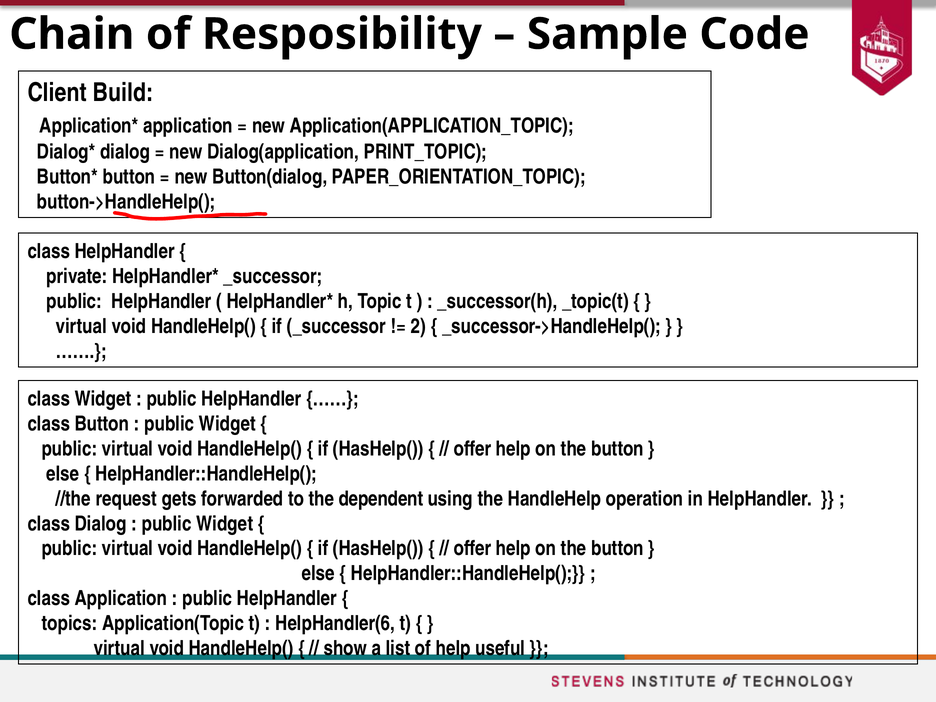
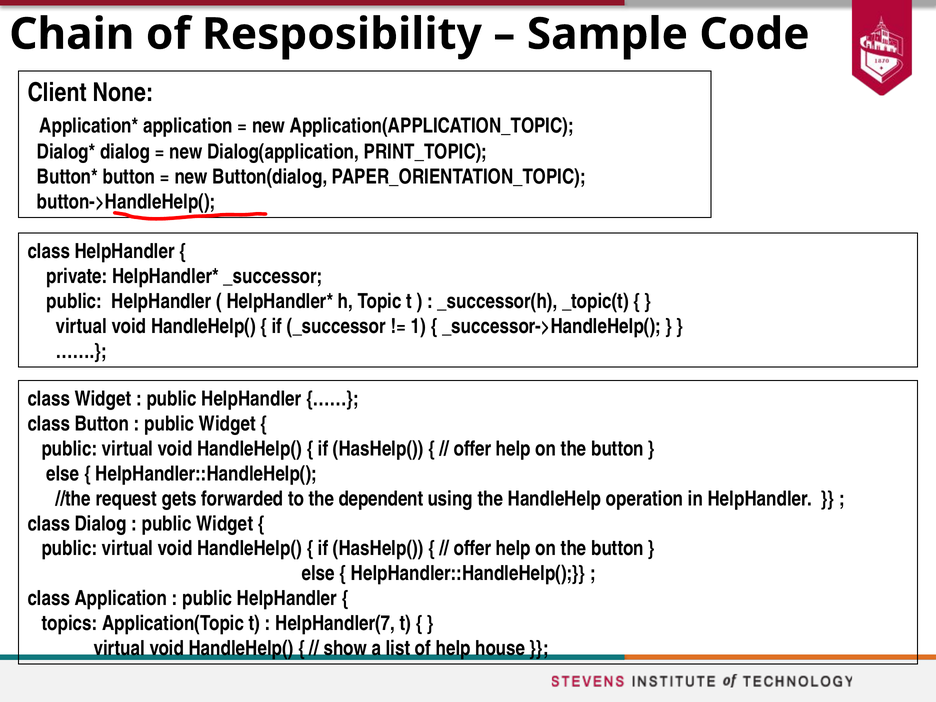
Build: Build -> None (123, 93)
2: 2 -> 1 (419, 326)
HelpHandler(6: HelpHandler(6 -> HelpHandler(7 (335, 623)
useful: useful -> house (500, 648)
